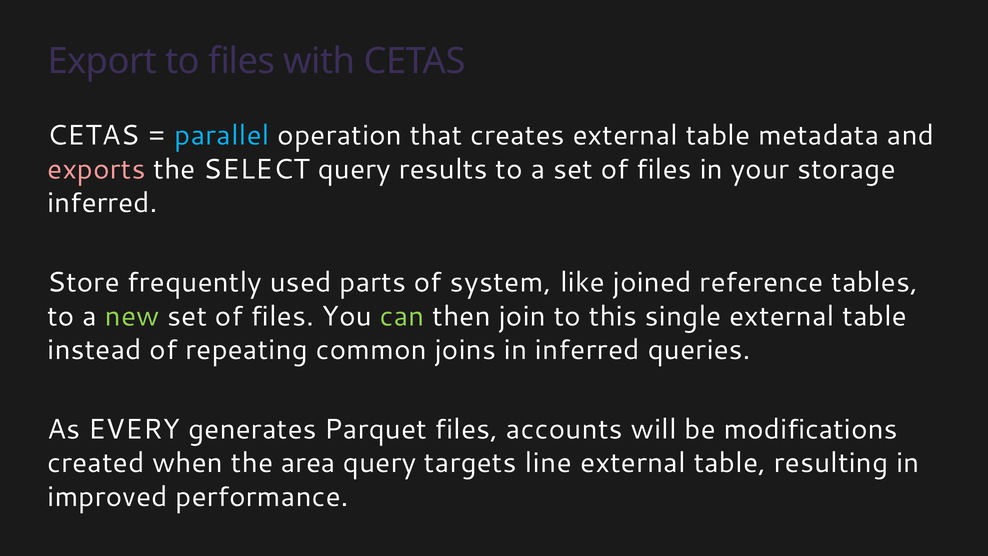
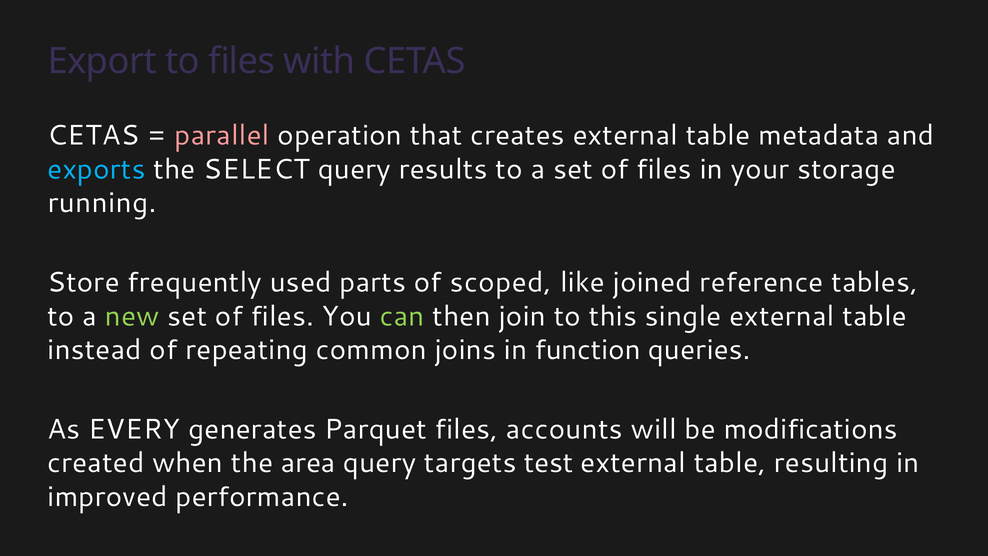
parallel colour: light blue -> pink (222, 135)
exports colour: pink -> light blue (96, 169)
inferred: inferred -> running (102, 203)
system: system -> scoped (501, 282)
in inferred: inferred -> function (588, 350)
line: line -> test (549, 463)
